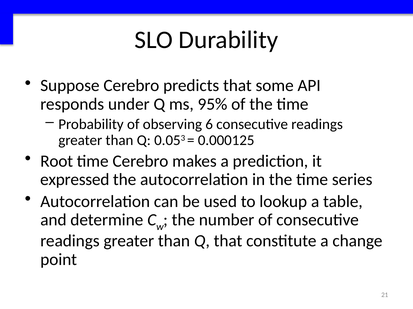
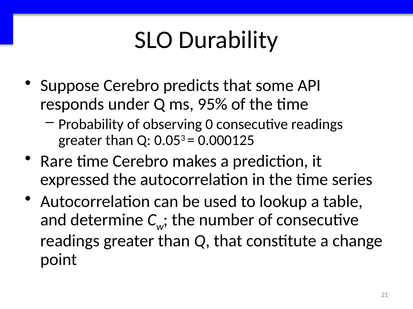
6: 6 -> 0 (209, 124)
Root: Root -> Rare (57, 161)
